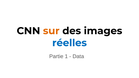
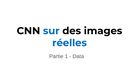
sur colour: orange -> blue (51, 31)
